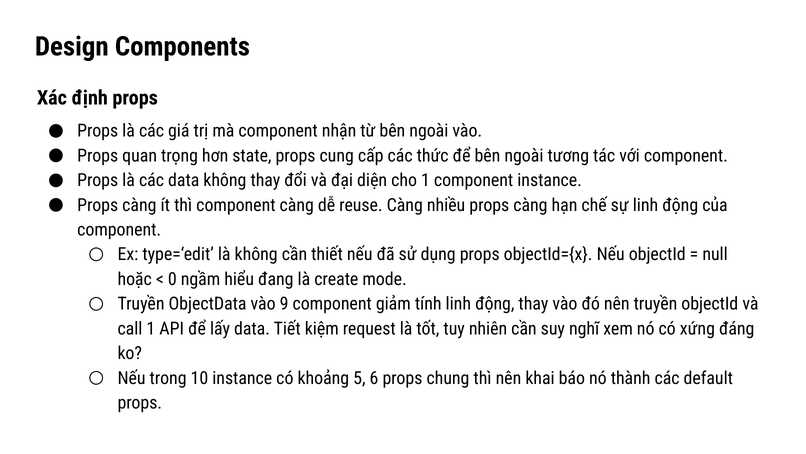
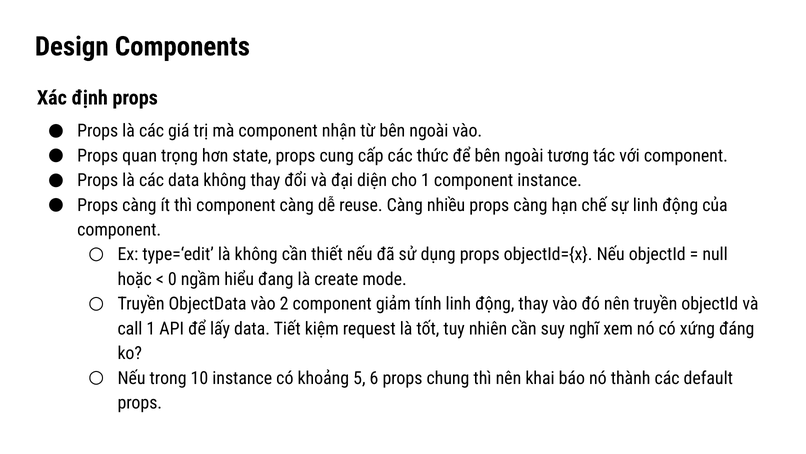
9: 9 -> 2 (284, 304)
